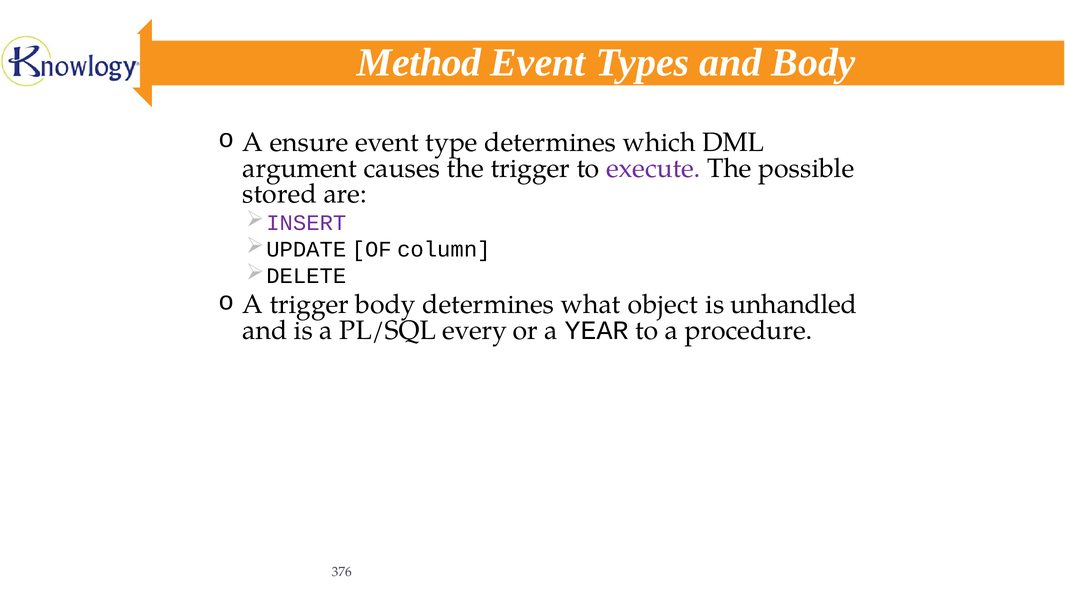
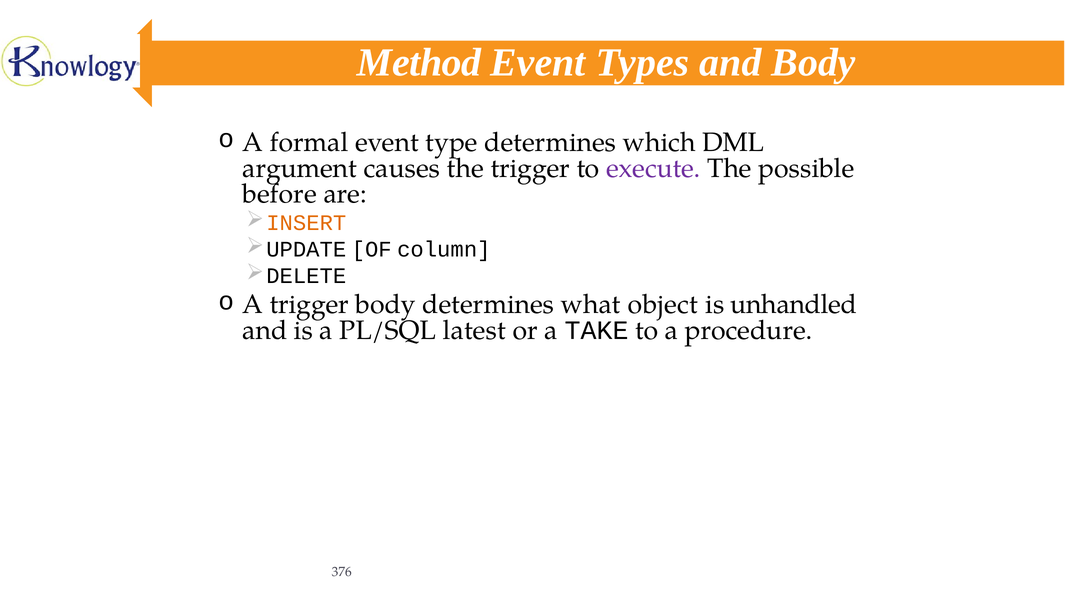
ensure: ensure -> formal (309, 142)
stored: stored -> before (280, 194)
INSERT colour: purple -> orange (306, 223)
every: every -> latest (474, 330)
YEAR: YEAR -> TAKE (597, 330)
